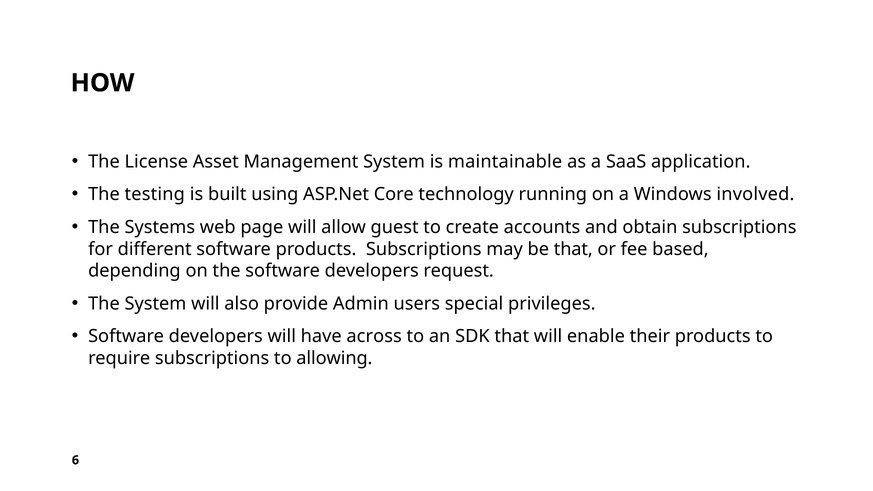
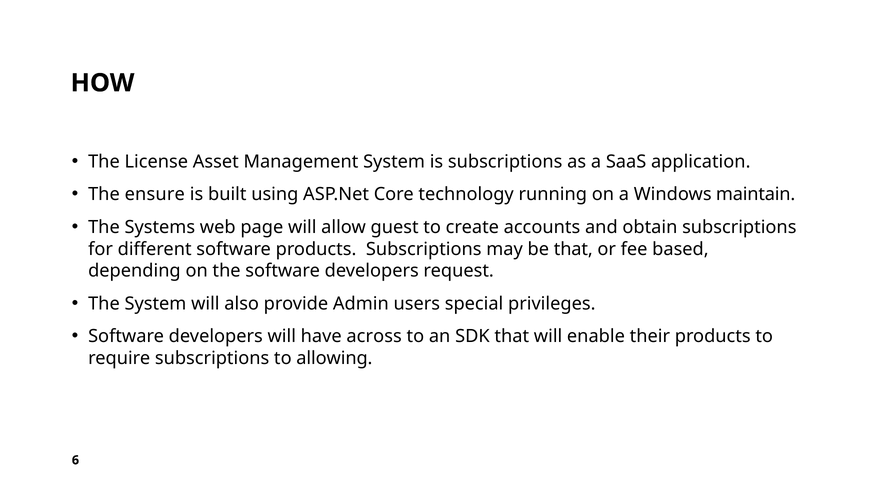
is maintainable: maintainable -> subscriptions (505, 162)
testing: testing -> ensure (155, 195)
involved: involved -> maintain (756, 195)
